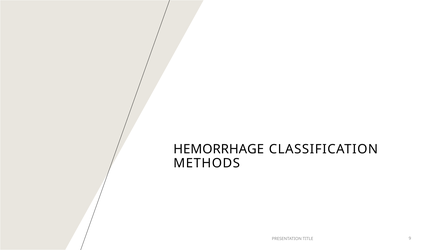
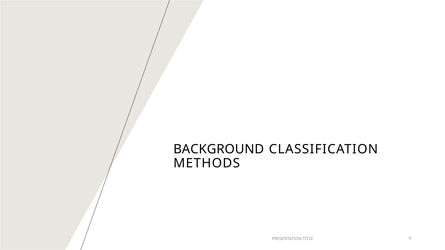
HEMORRHAGE: HEMORRHAGE -> BACKGROUND (219, 149)
